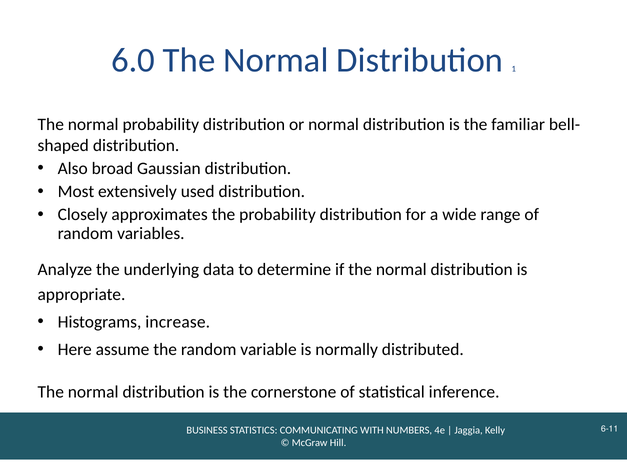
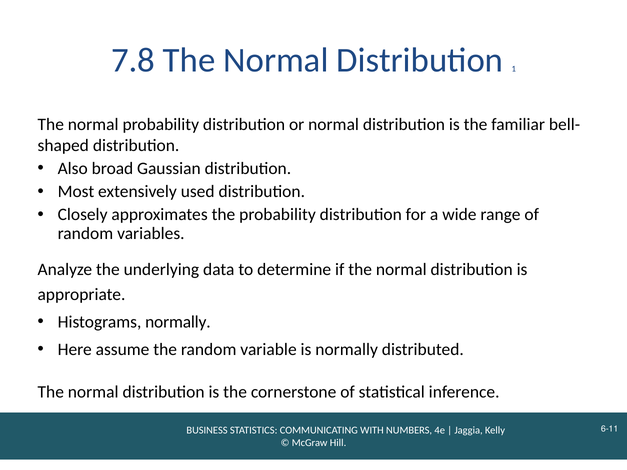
6.0: 6.0 -> 7.8 (133, 60)
Histograms increase: increase -> normally (178, 322)
